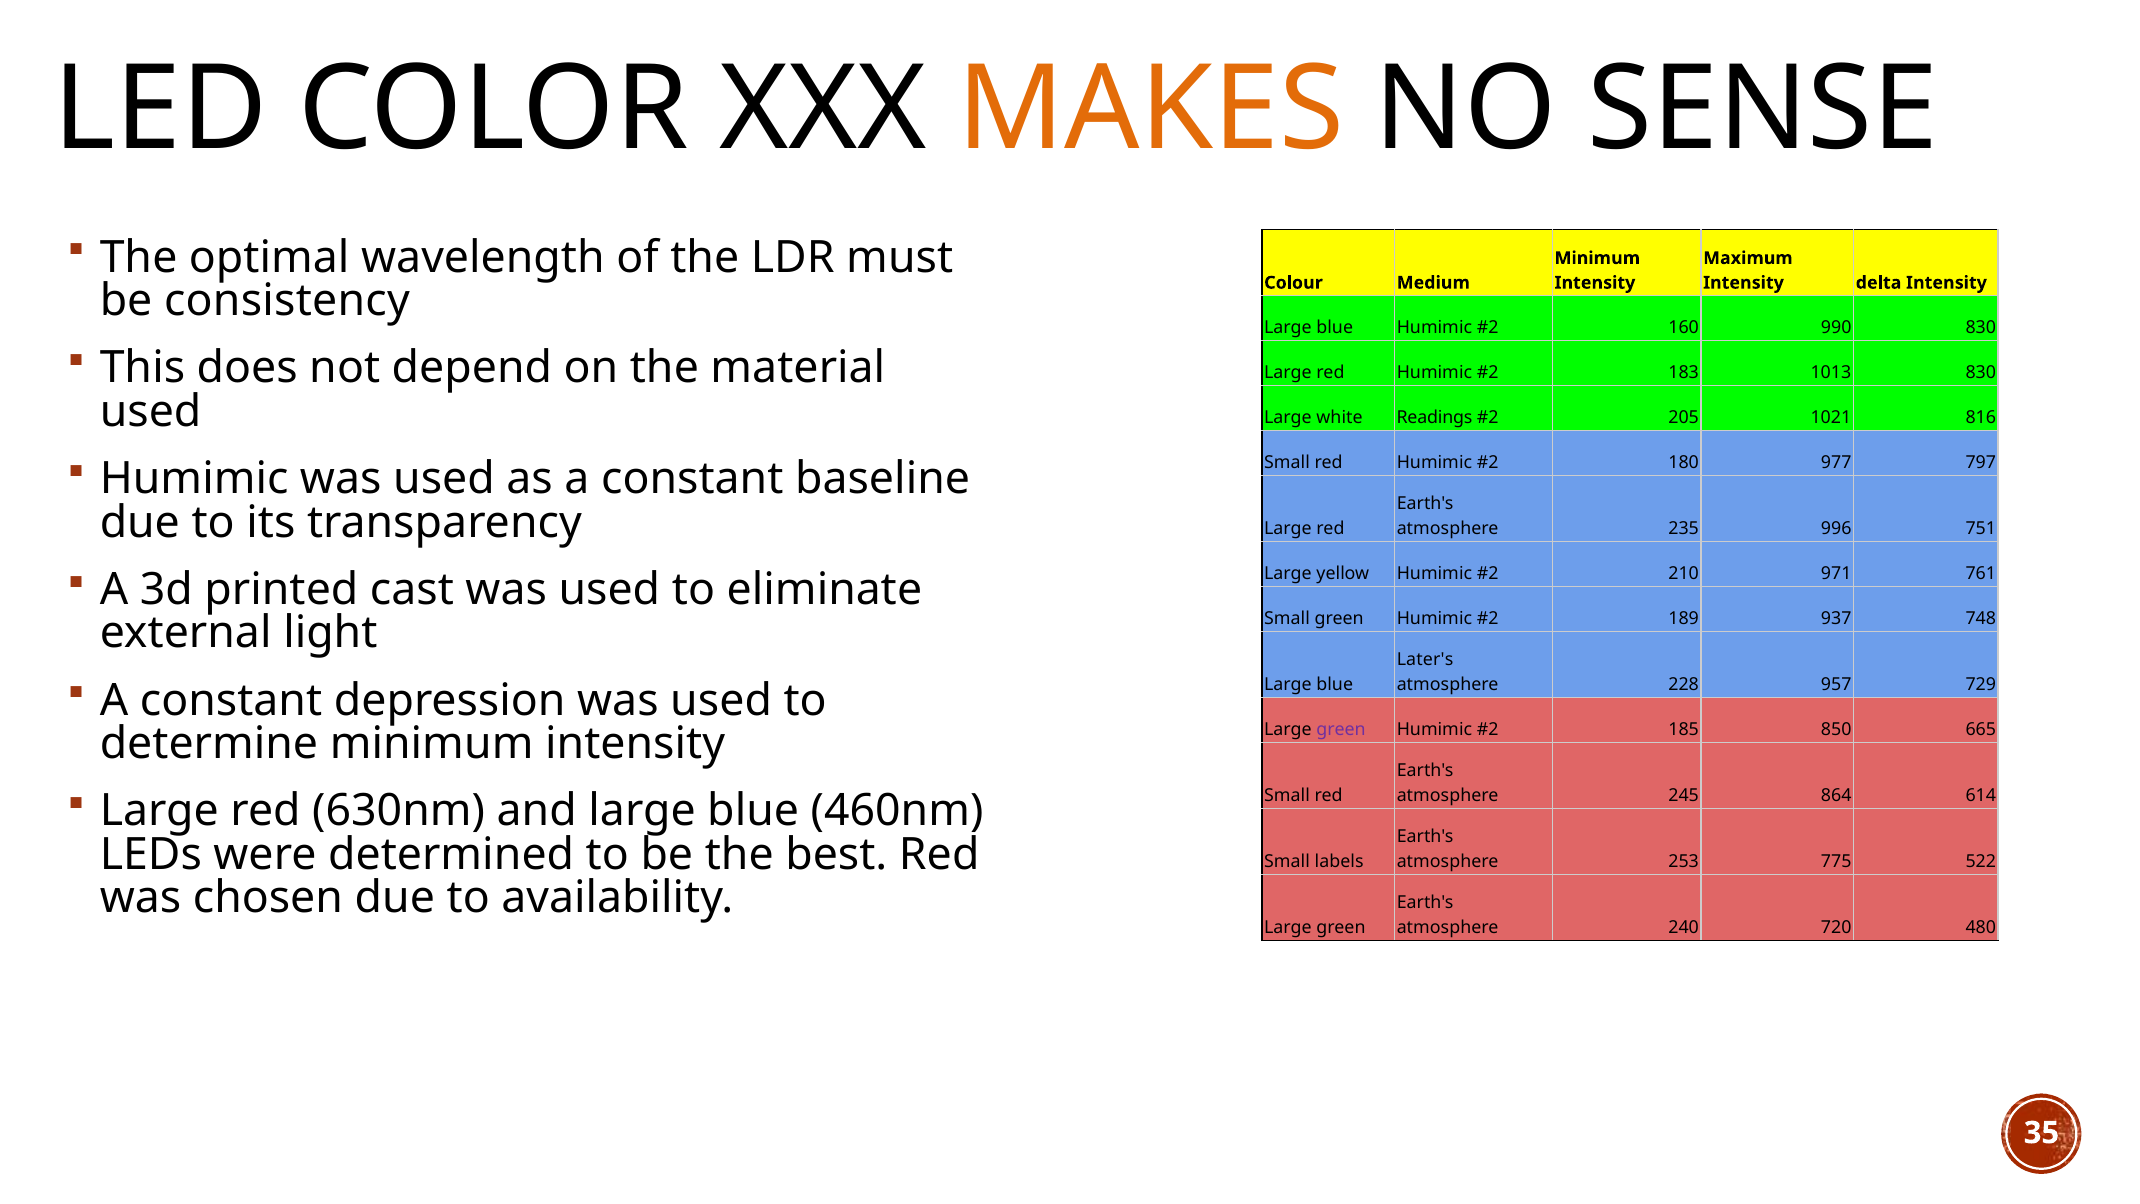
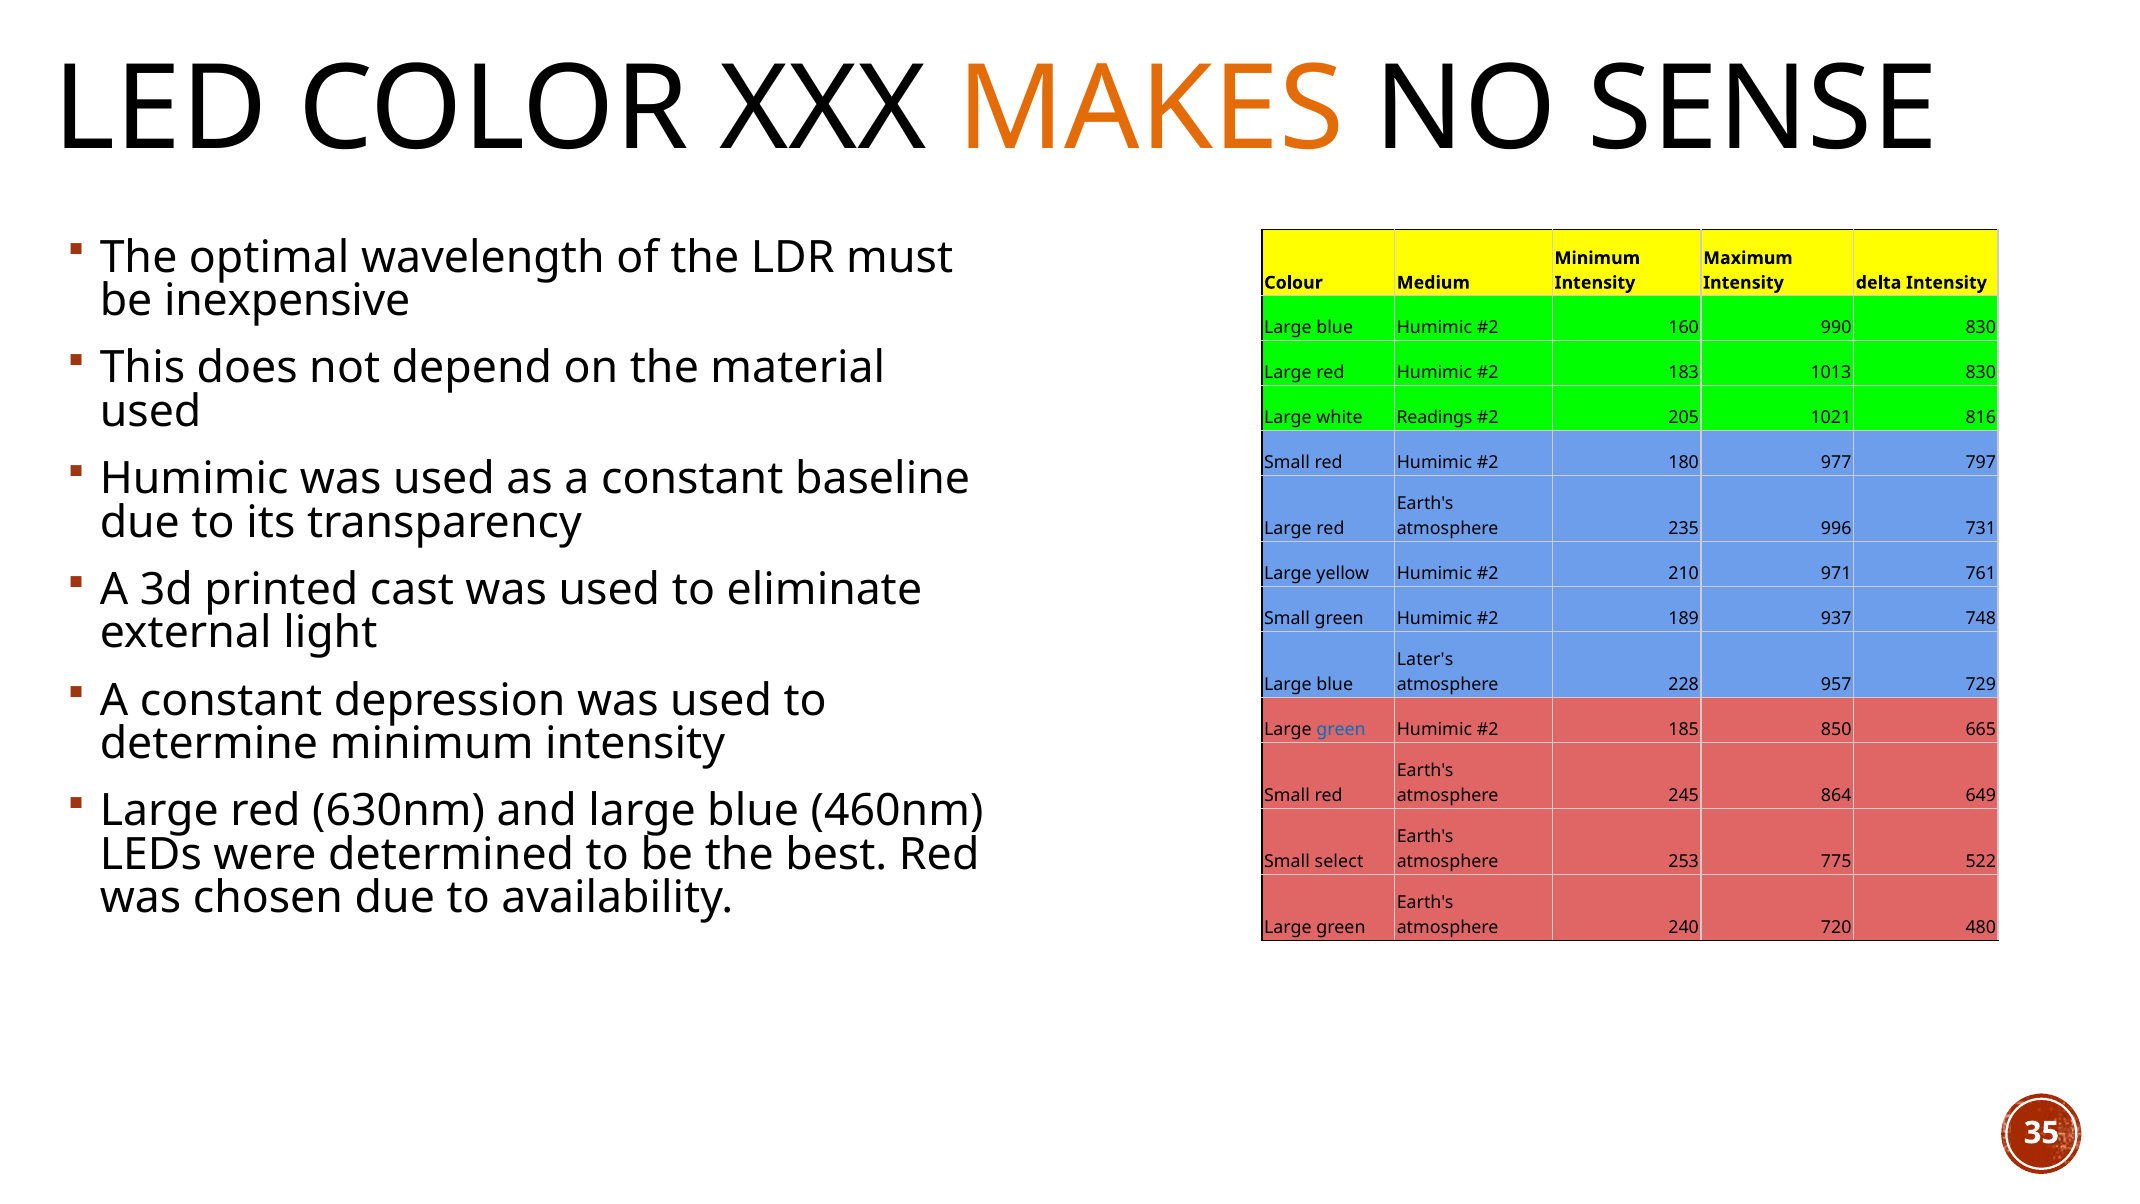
consistency: consistency -> inexpensive (287, 301)
751: 751 -> 731 (1981, 529)
green colour: purple -> blue (1341, 730)
614: 614 -> 649 (1981, 796)
labels: labels -> select (1339, 862)
